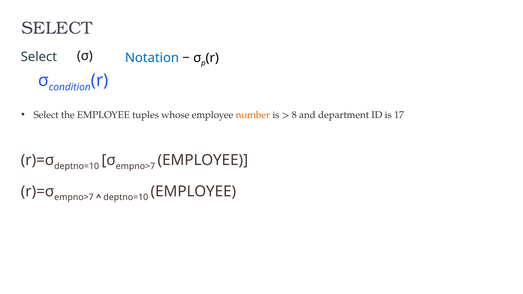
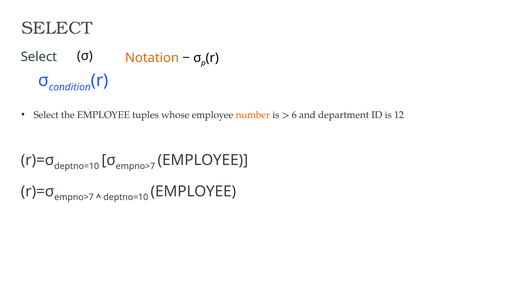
Notation colour: blue -> orange (152, 58)
8: 8 -> 6 (294, 115)
17: 17 -> 12 (399, 115)
